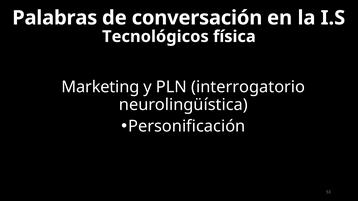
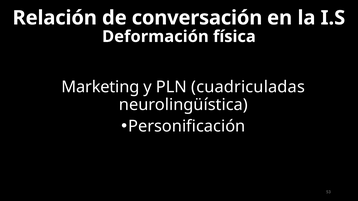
Palabras: Palabras -> Relación (55, 18)
Tecnológicos: Tecnológicos -> Deformación (155, 37)
interrogatorio: interrogatorio -> cuadriculadas (248, 87)
